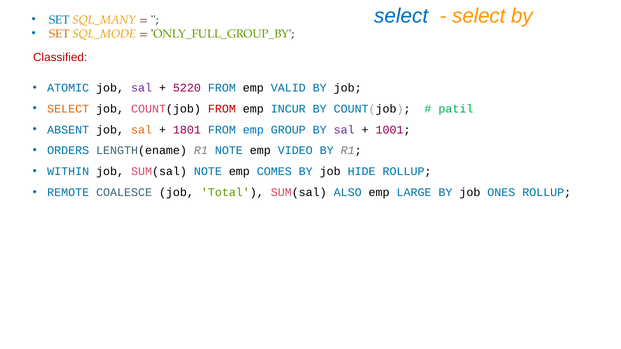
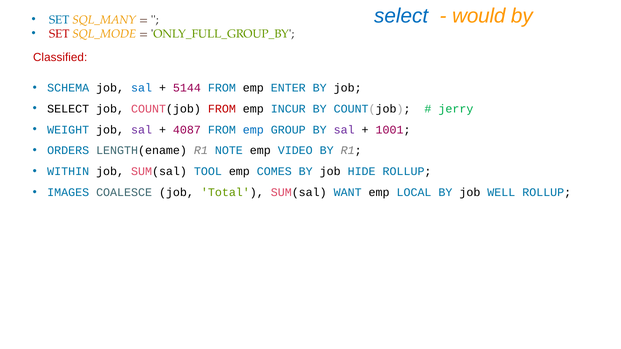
select: select -> would (479, 16)
SET colour: orange -> red (59, 34)
ATOMIC: ATOMIC -> SCHEMA (68, 88)
sal colour: purple -> blue (142, 88)
5220: 5220 -> 5144 (187, 88)
VALID: VALID -> ENTER (288, 88)
SELECT colour: orange -> black (68, 109)
patil: patil -> jerry (456, 109)
ABSENT: ABSENT -> WEIGHT (68, 130)
sal colour: orange -> purple (142, 130)
1801: 1801 -> 4087 (187, 130)
SUM(sal NOTE: NOTE -> TOOL (208, 172)
REMOTE: REMOTE -> IMAGES (68, 193)
ALSO: ALSO -> WANT (348, 193)
LARGE: LARGE -> LOCAL (414, 193)
ONES: ONES -> WELL (501, 193)
